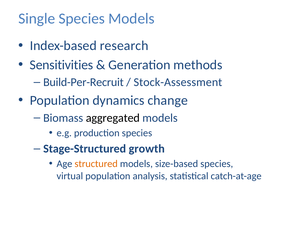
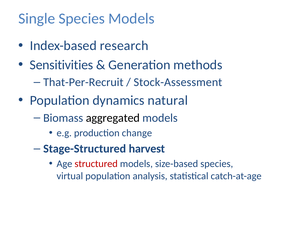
Build-Per-Recruit: Build-Per-Recruit -> That-Per-Recruit (83, 82)
change: change -> natural (168, 101)
production species: species -> change (137, 133)
growth: growth -> harvest (147, 149)
structured colour: orange -> red (96, 164)
